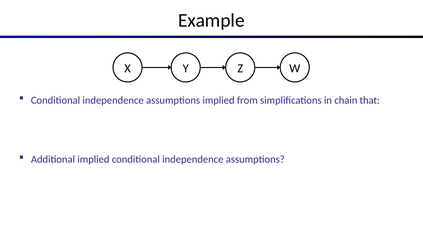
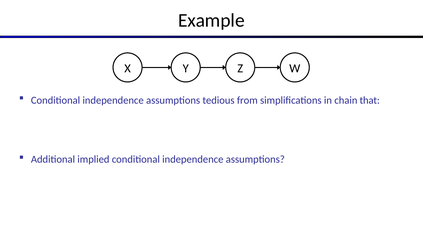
assumptions implied: implied -> tedious (219, 100)
